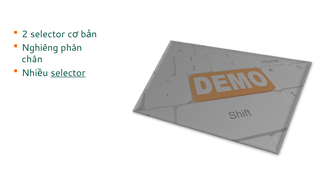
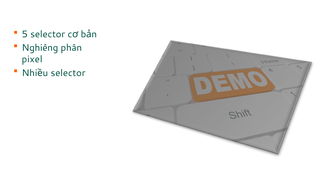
2: 2 -> 5 (25, 34)
chân: chân -> pixel (32, 59)
selector underline: present -> none (68, 73)
